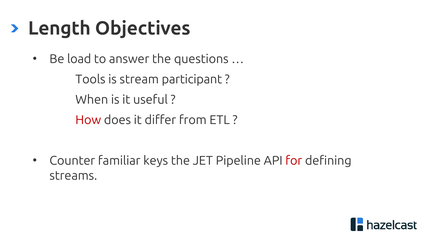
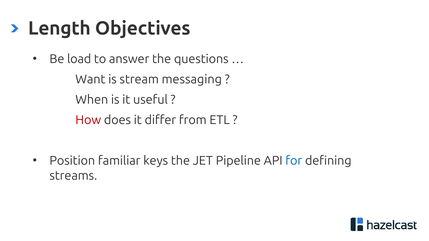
Tools: Tools -> Want (90, 80)
participant: participant -> messaging (192, 80)
Counter: Counter -> Position (72, 161)
for colour: red -> blue (294, 161)
